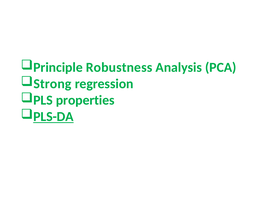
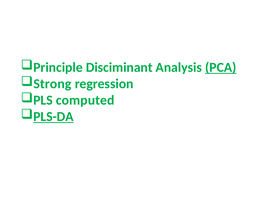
Robustness: Robustness -> Disciminant (119, 68)
PCA underline: none -> present (221, 68)
properties: properties -> computed (85, 100)
